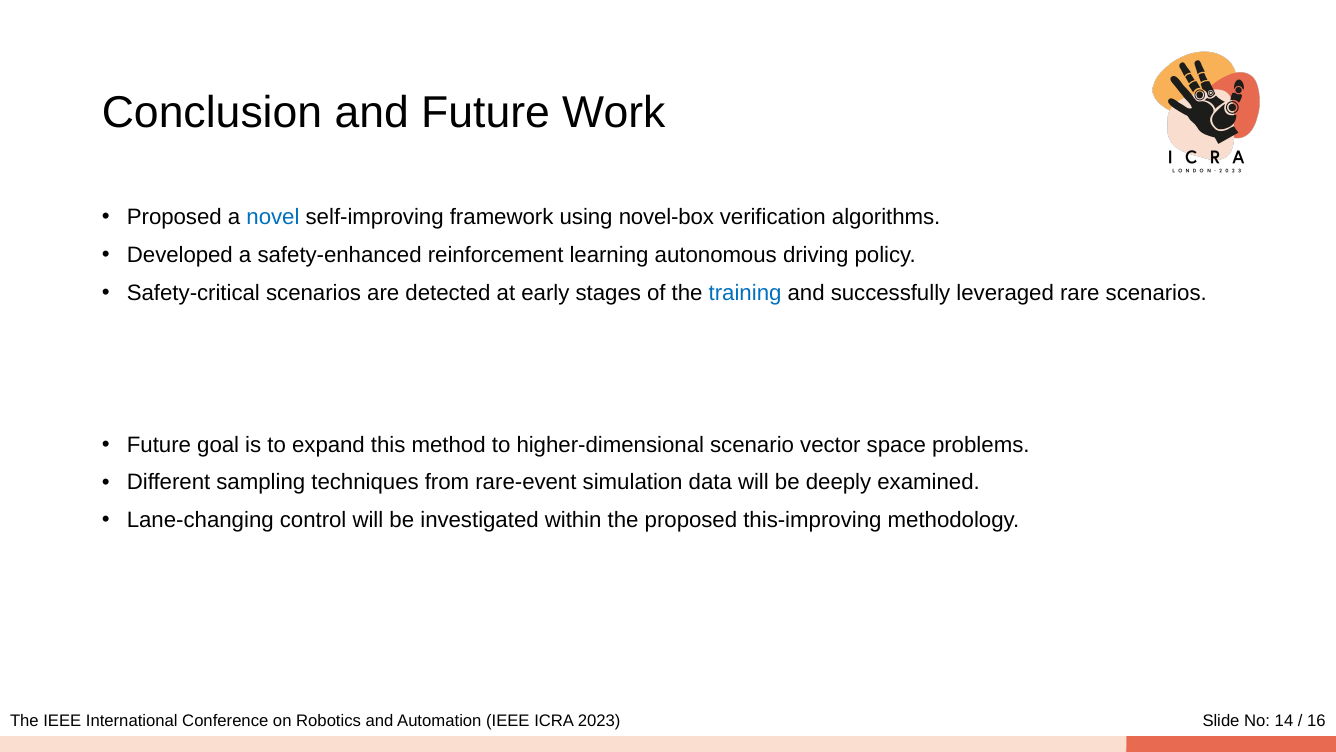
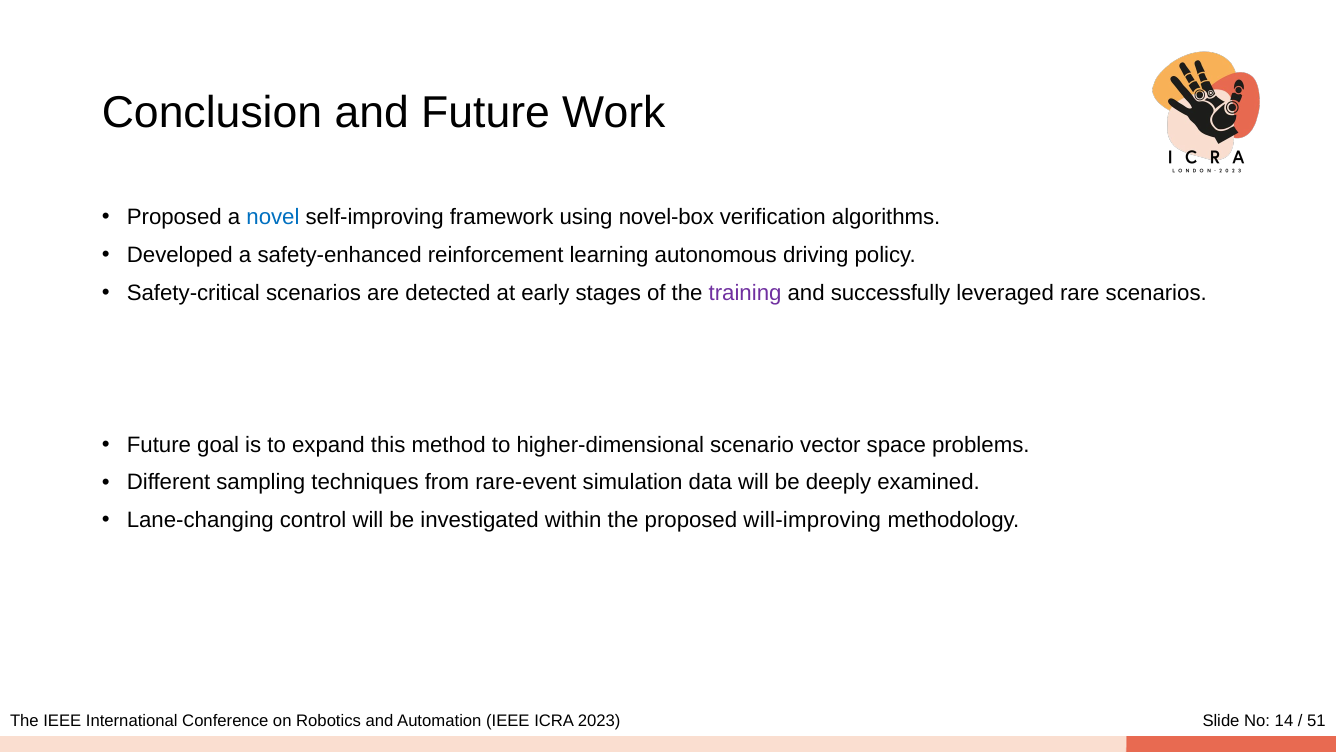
training colour: blue -> purple (745, 293)
this-improving: this-improving -> will-improving (812, 520)
16: 16 -> 51 (1316, 720)
